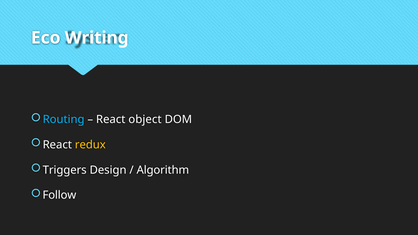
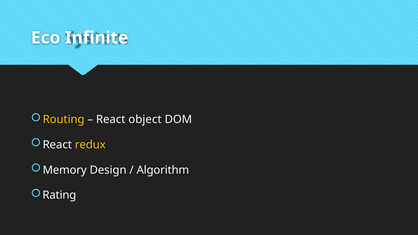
Writing: Writing -> Infinite (97, 38)
Routing colour: light blue -> yellow (64, 120)
Triggers: Triggers -> Memory (65, 170)
Follow: Follow -> Rating (59, 195)
